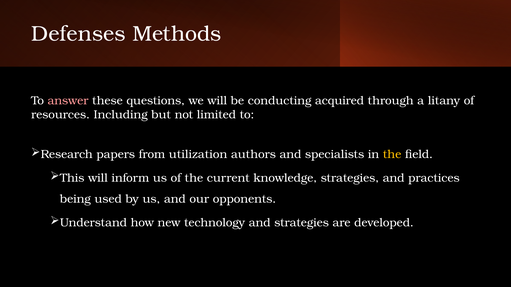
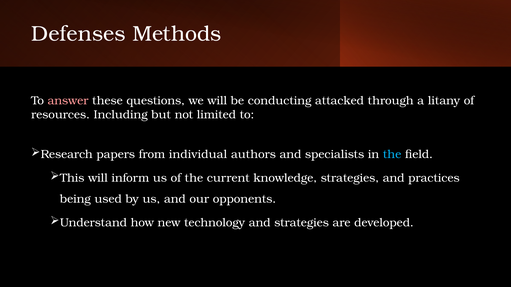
acquired: acquired -> attacked (339, 101)
utilization: utilization -> individual (198, 154)
the colour: yellow -> light blue (392, 154)
